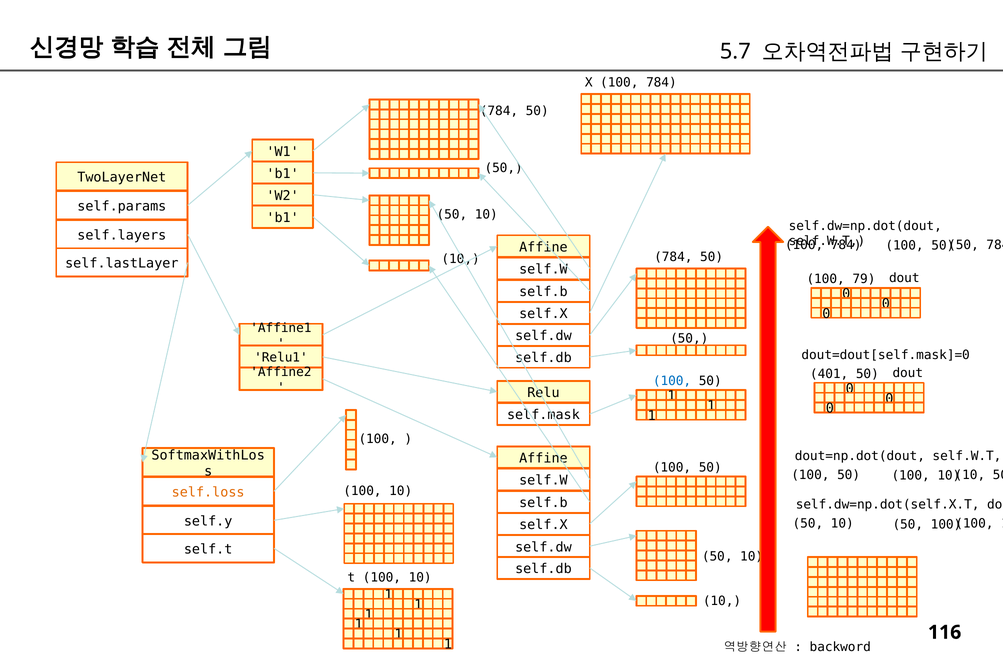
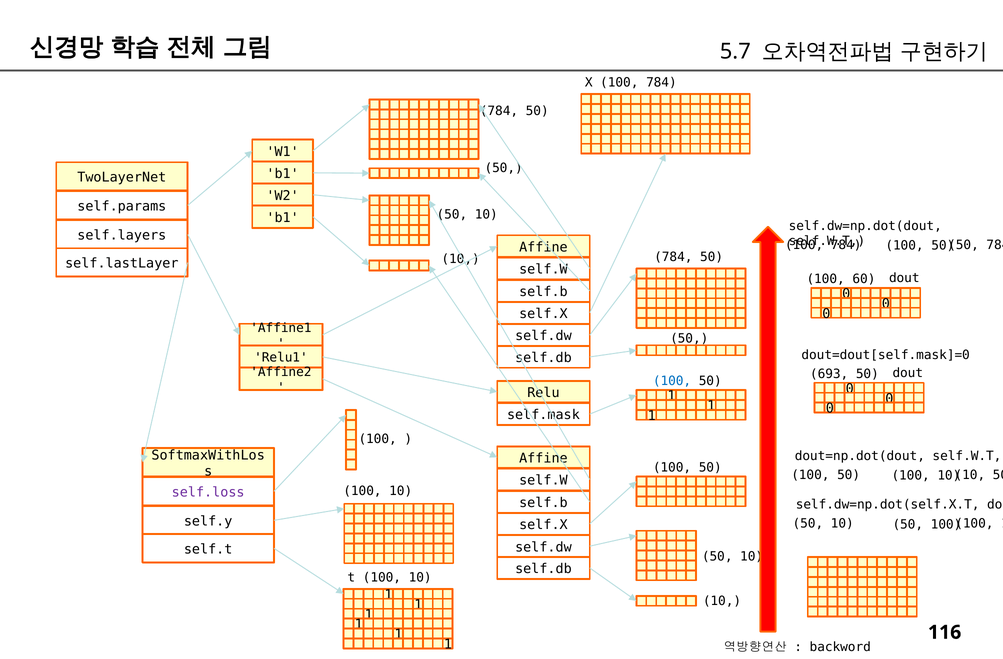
79: 79 -> 60 (864, 279)
401: 401 -> 693 (829, 374)
self.loss colour: orange -> purple (208, 492)
